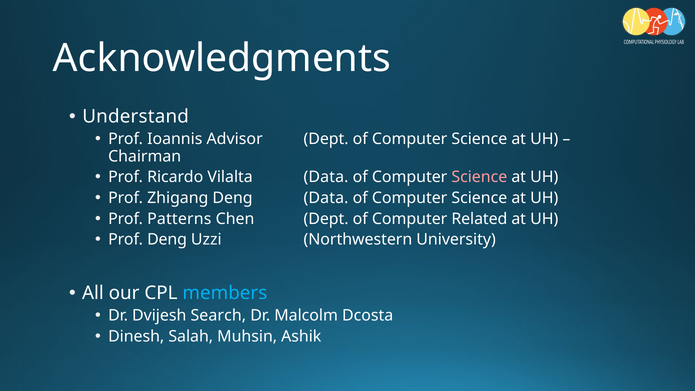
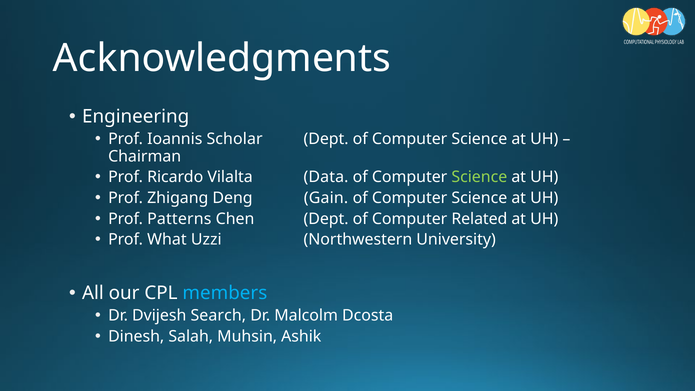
Understand: Understand -> Engineering (136, 117)
Advisor: Advisor -> Scholar (235, 139)
Science colour: pink -> light green (479, 177)
Deng Data: Data -> Gain (326, 198)
Prof Deng: Deng -> What (167, 240)
